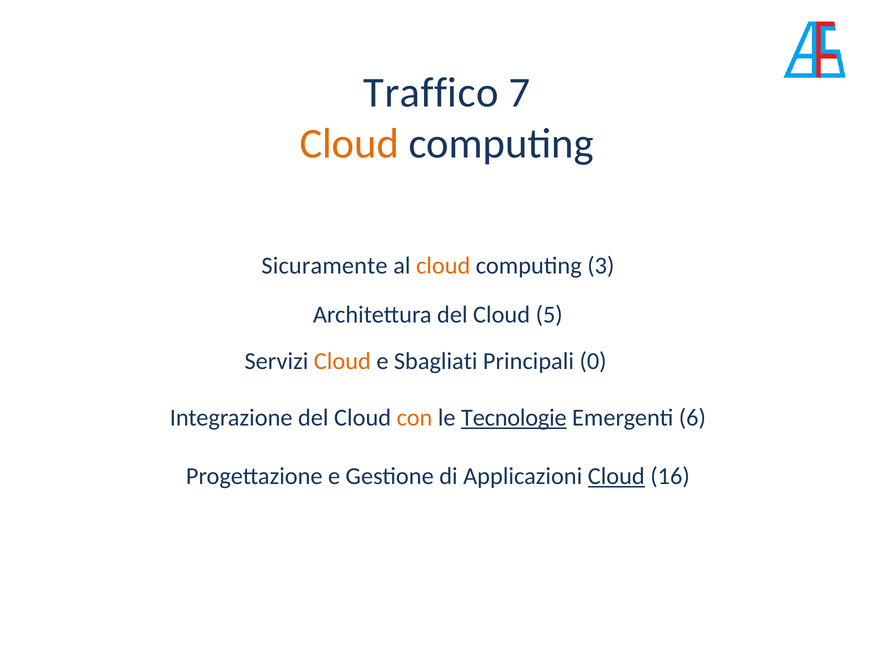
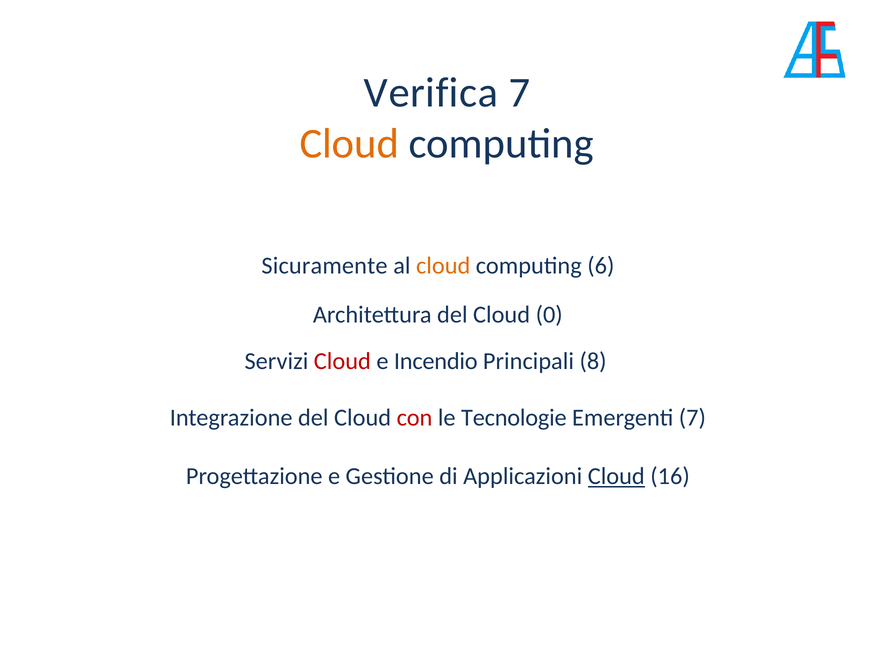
Traffico: Traffico -> Verifica (431, 93)
3: 3 -> 6 (601, 266)
5: 5 -> 0 (549, 315)
Cloud colour: orange -> red (342, 361)
Sbagliati: Sbagliati -> Incendio (436, 361)
0: 0 -> 8 (593, 361)
con colour: orange -> red (415, 418)
Tecnologie underline: present -> none (514, 418)
Emergenti 6: 6 -> 7 (692, 418)
